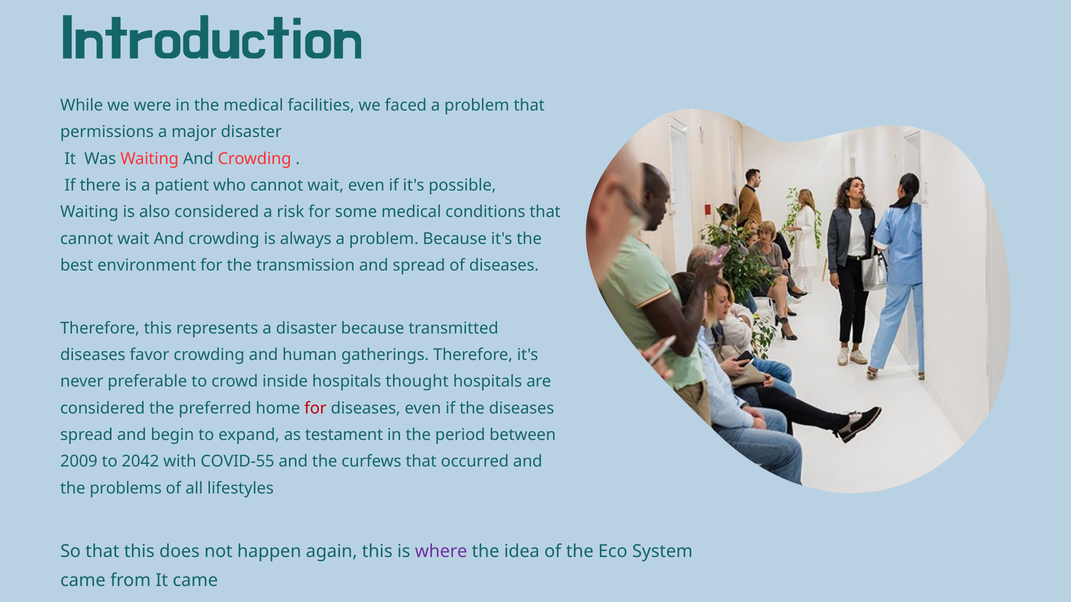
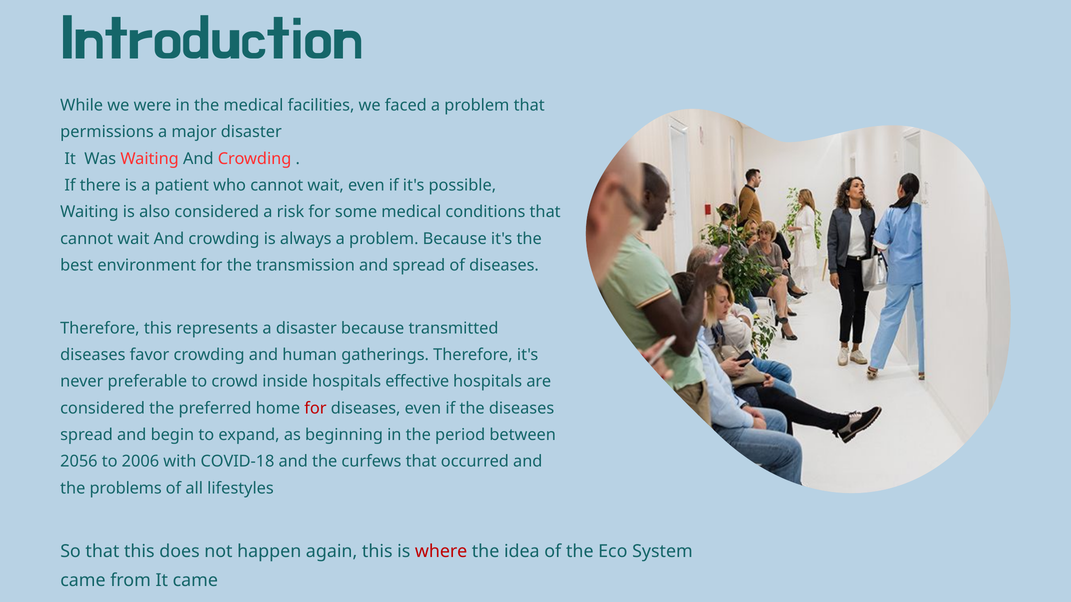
thought: thought -> effective (417, 382)
testament: testament -> beginning (344, 435)
2009: 2009 -> 2056 (79, 462)
2042: 2042 -> 2006 (140, 462)
COVID-55: COVID-55 -> COVID-18 (237, 462)
where colour: purple -> red (441, 552)
